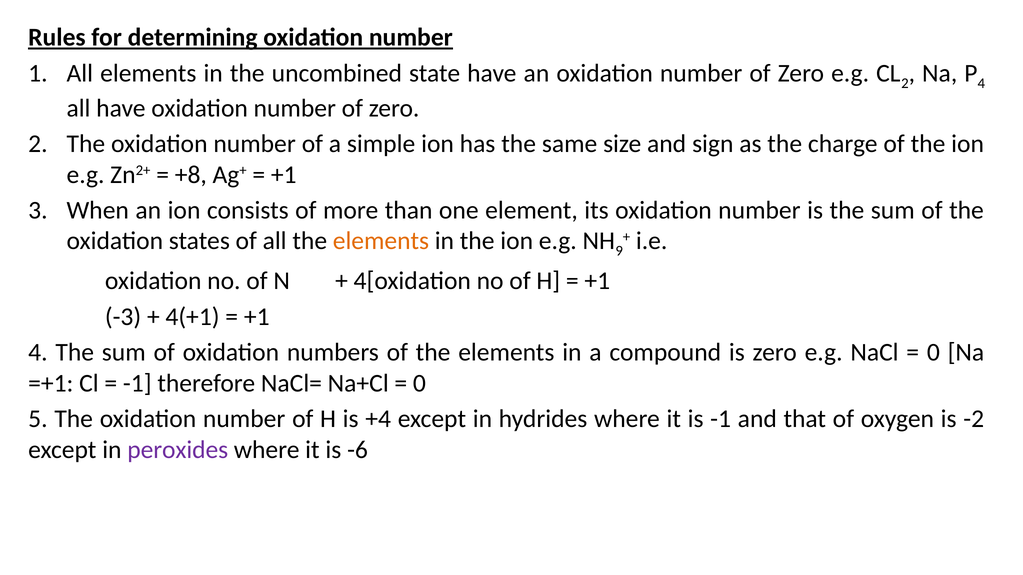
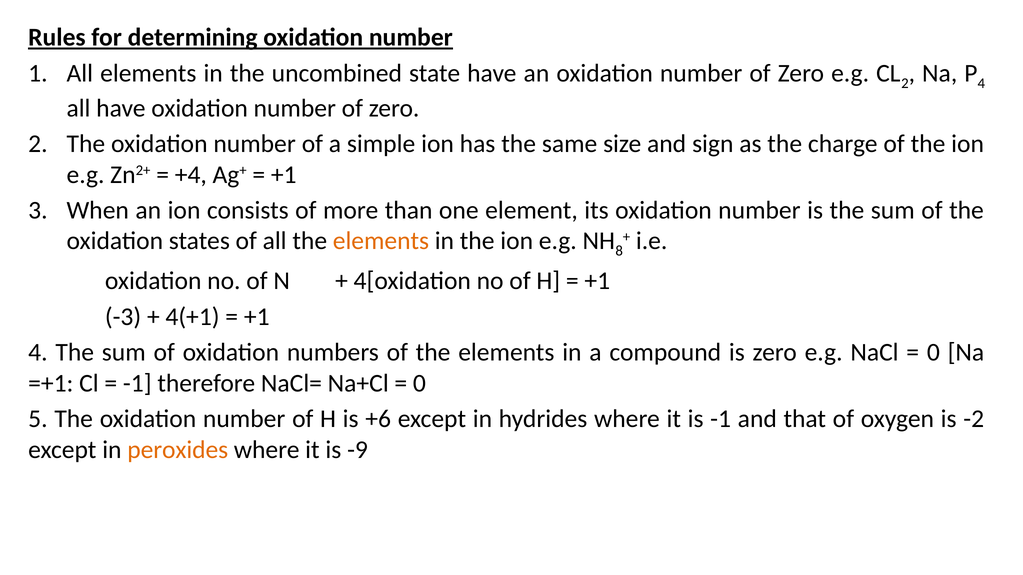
+8: +8 -> +4 (191, 175)
9: 9 -> 8 (619, 251)
+4: +4 -> +6 (378, 419)
peroxides colour: purple -> orange (178, 450)
-6: -6 -> -9 (358, 450)
